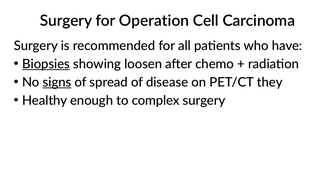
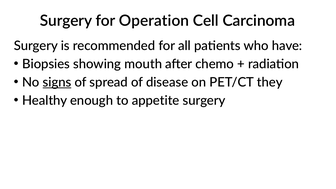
Biopsies underline: present -> none (46, 64)
loosen: loosen -> mouth (143, 64)
complex: complex -> appetite (156, 101)
